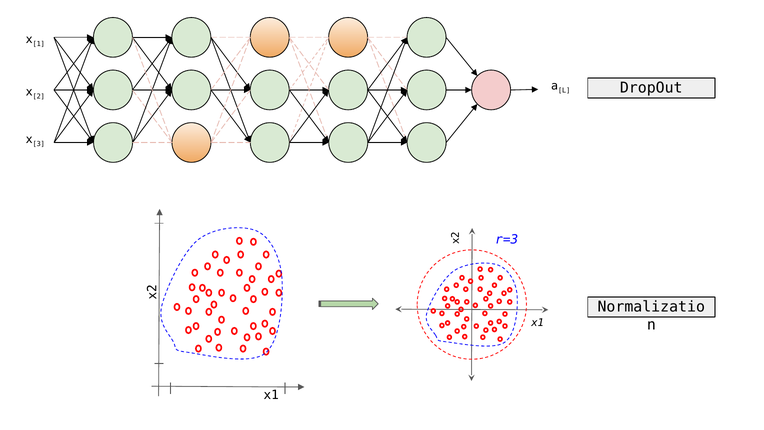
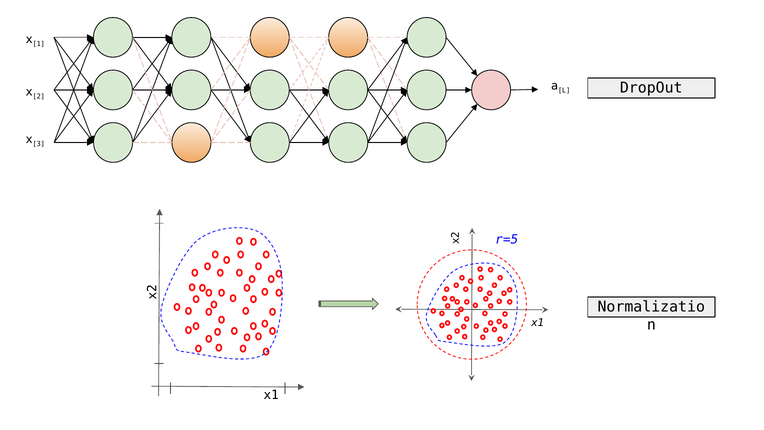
r=3: r=3 -> r=5 (507, 239)
